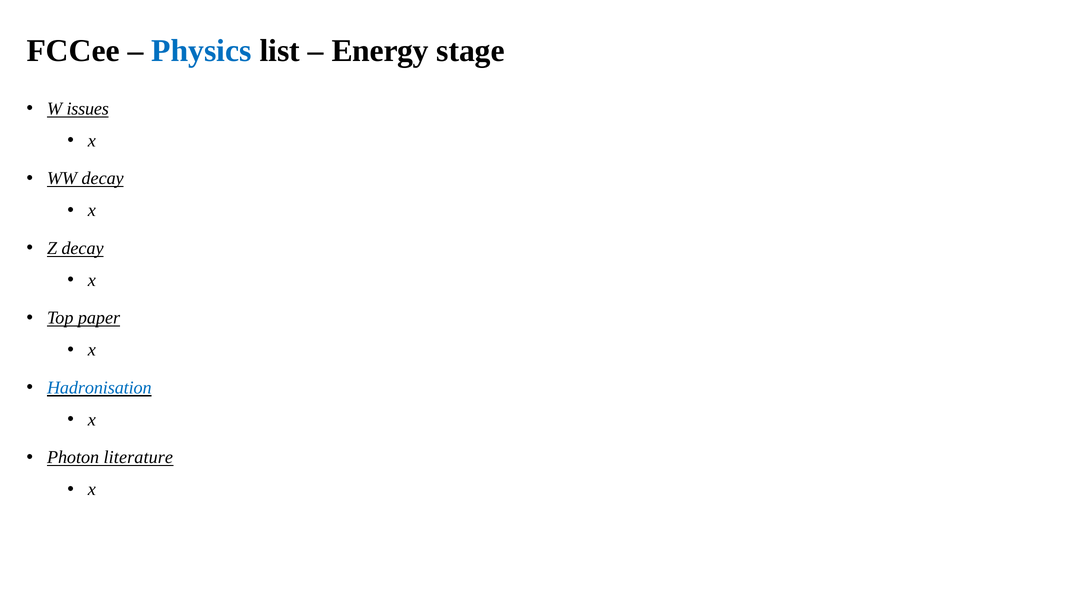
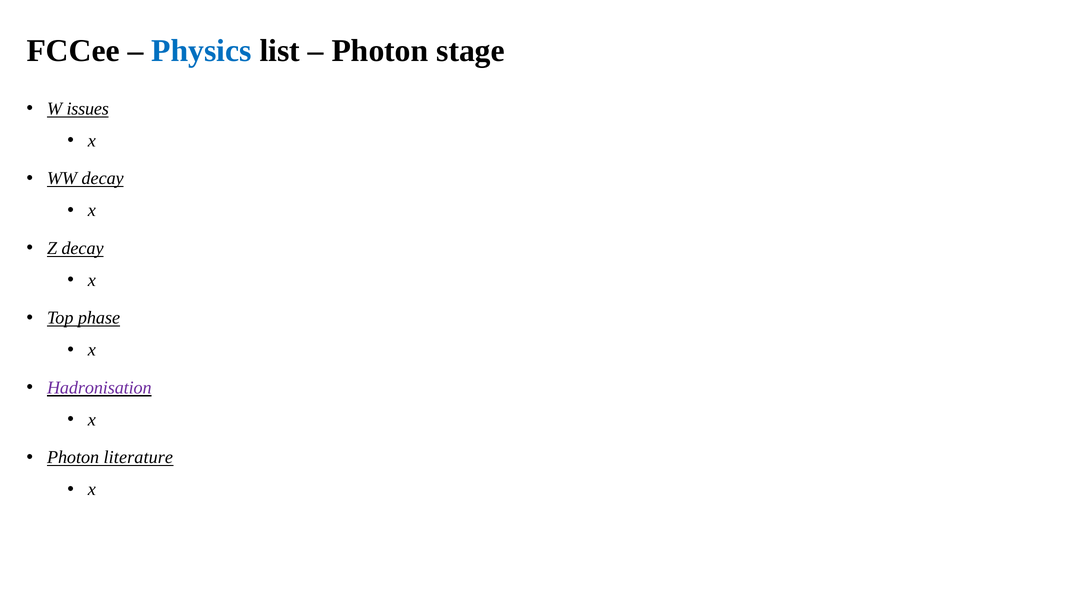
Energy: Energy -> Photon (380, 51)
paper: paper -> phase (99, 318)
Hadronisation colour: blue -> purple (99, 388)
